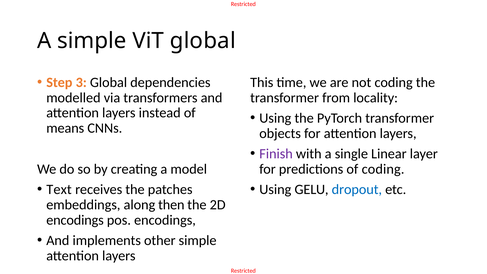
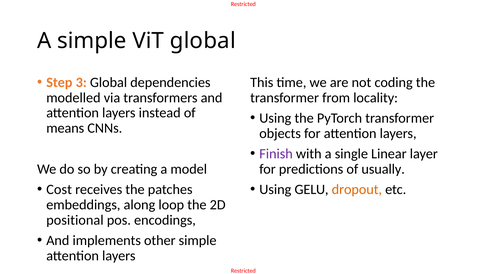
of coding: coding -> usually (383, 169)
Text: Text -> Cost (59, 189)
dropout colour: blue -> orange (357, 189)
then: then -> loop (171, 205)
encodings: encodings -> positional (75, 220)
